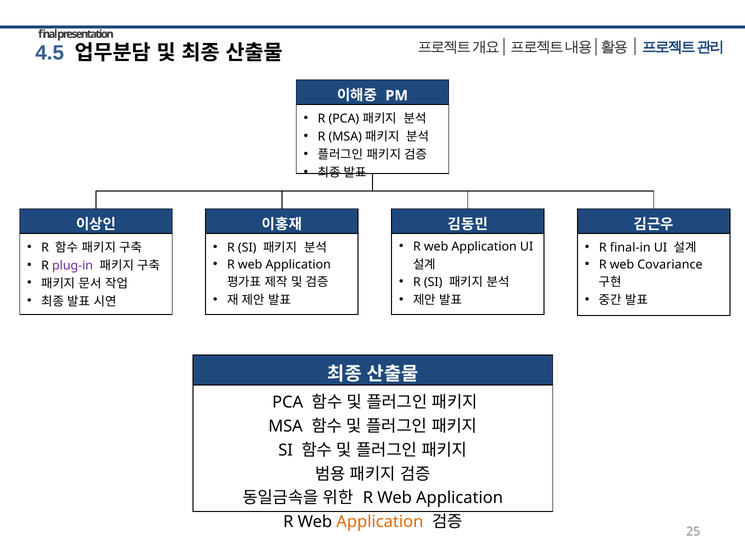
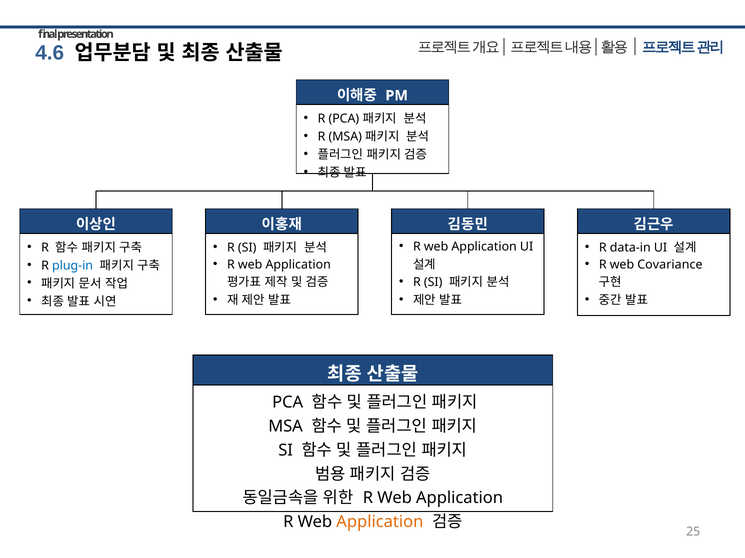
4.5: 4.5 -> 4.6 (50, 53)
final-in: final-in -> data-in (630, 248)
plug-in colour: purple -> blue (73, 266)
